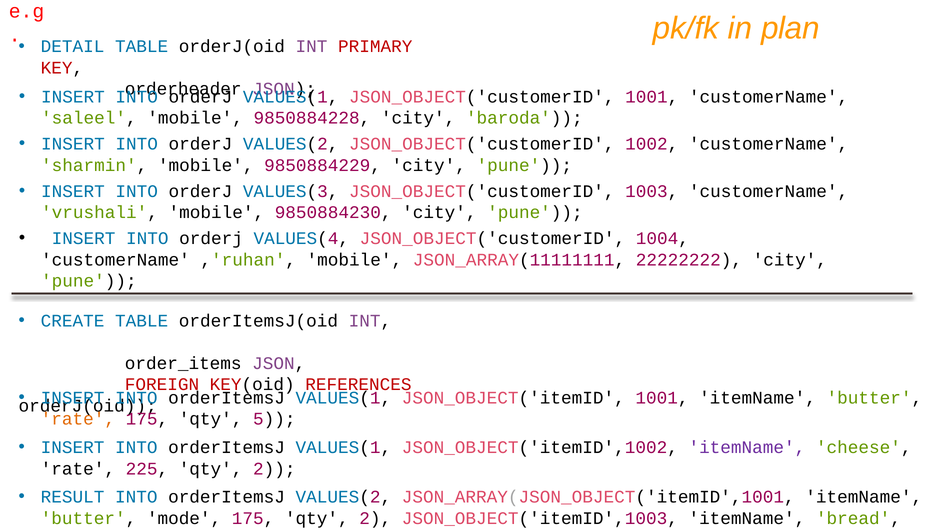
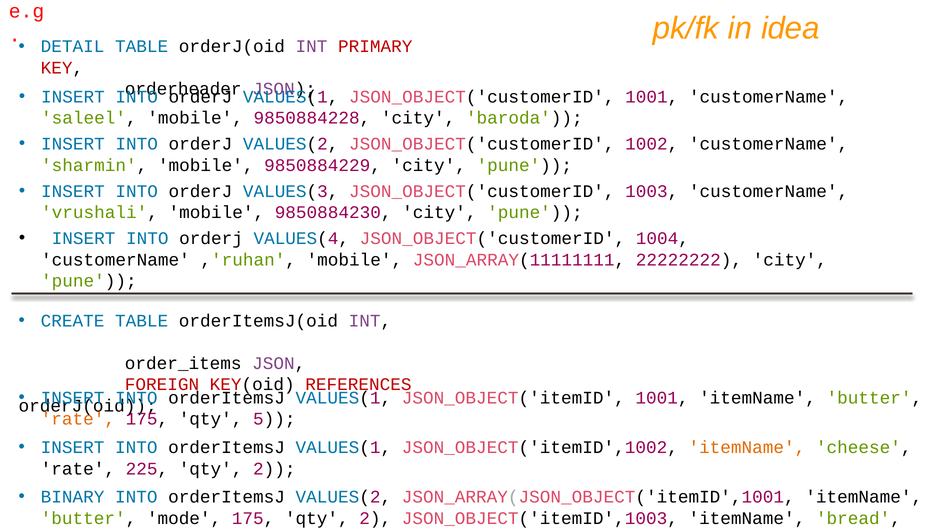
plan: plan -> idea (790, 28)
itemName colour: purple -> orange (747, 447)
RESULT: RESULT -> BINARY (73, 497)
